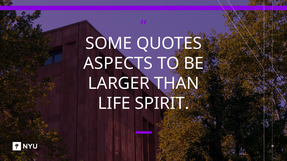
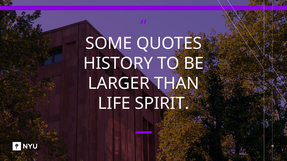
ASPECTS: ASPECTS -> HISTORY (118, 64)
